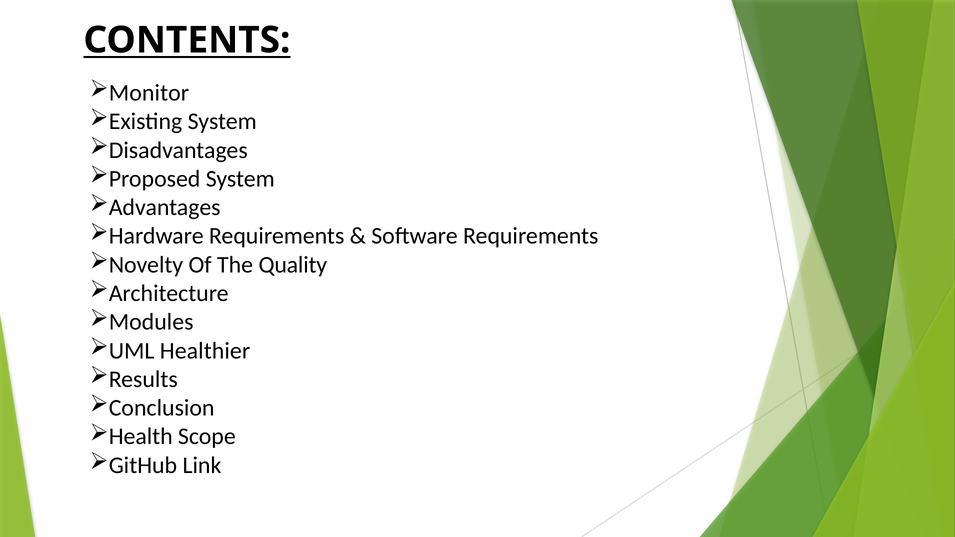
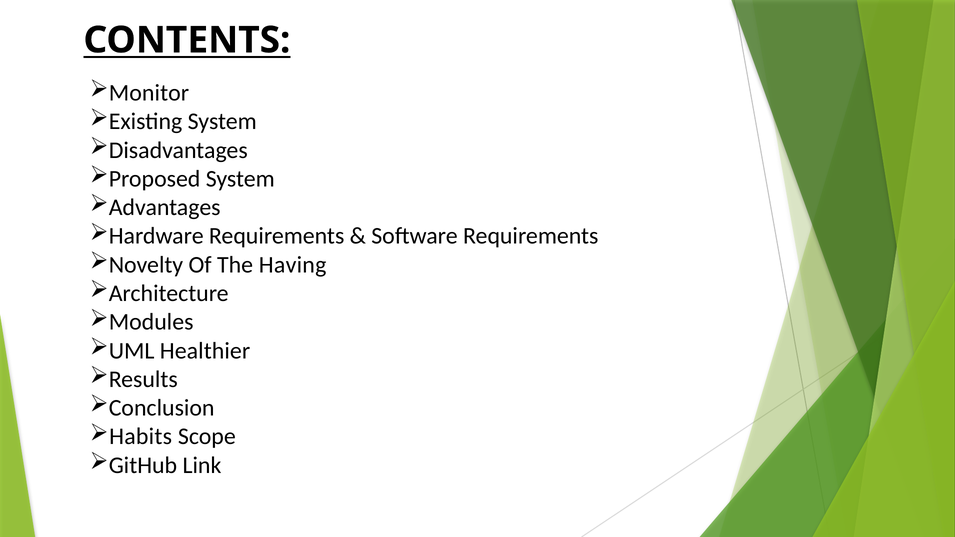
Quality: Quality -> Having (293, 265)
Health: Health -> Habits (141, 437)
